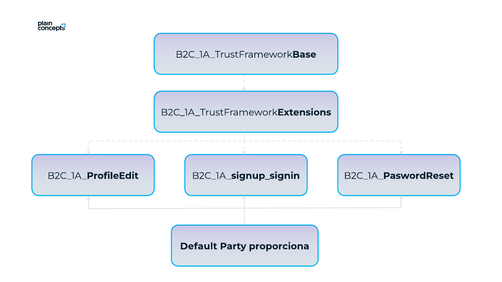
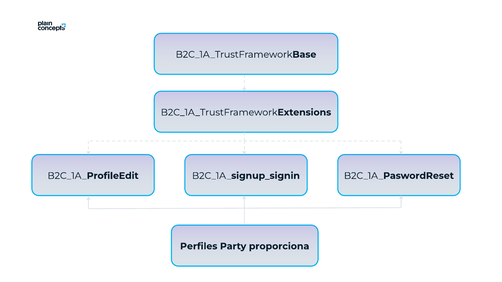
Default: Default -> Perfiles (199, 247)
